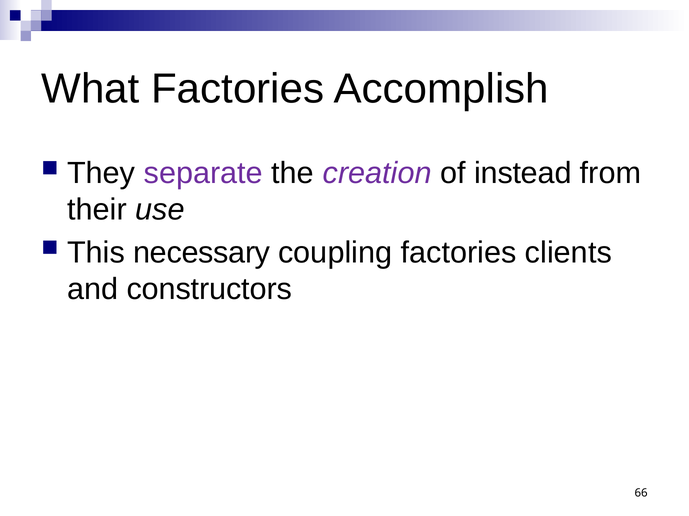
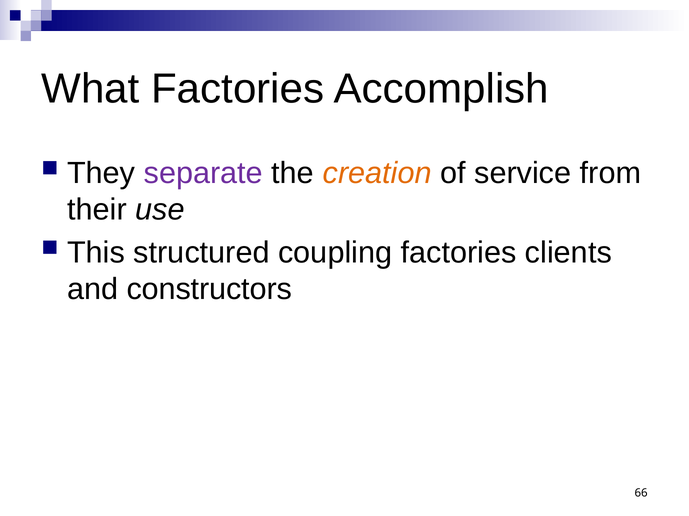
creation colour: purple -> orange (377, 173)
instead: instead -> service (523, 173)
necessary: necessary -> structured (202, 253)
